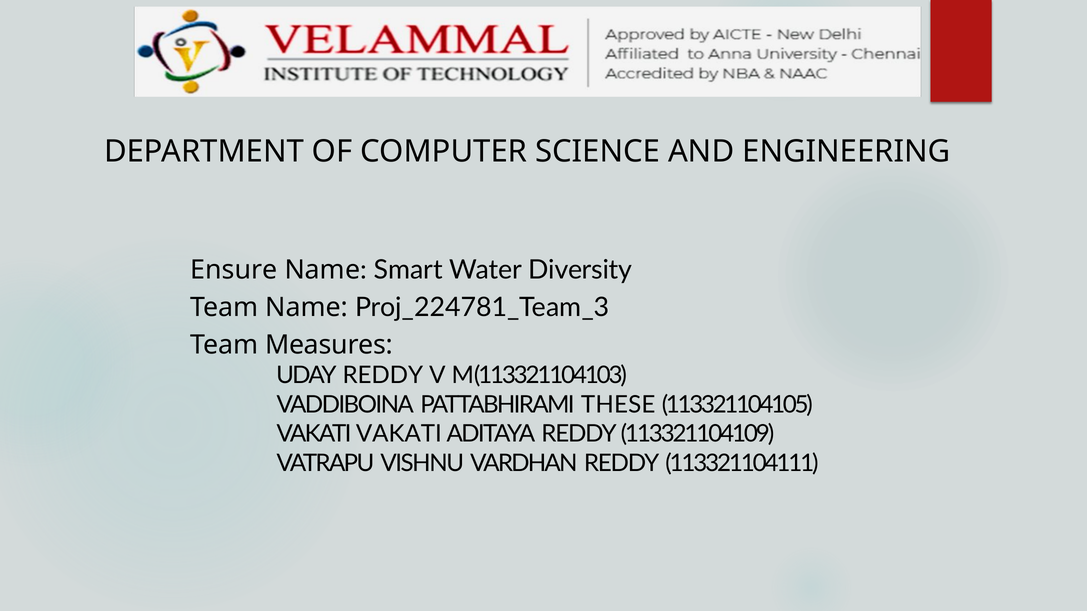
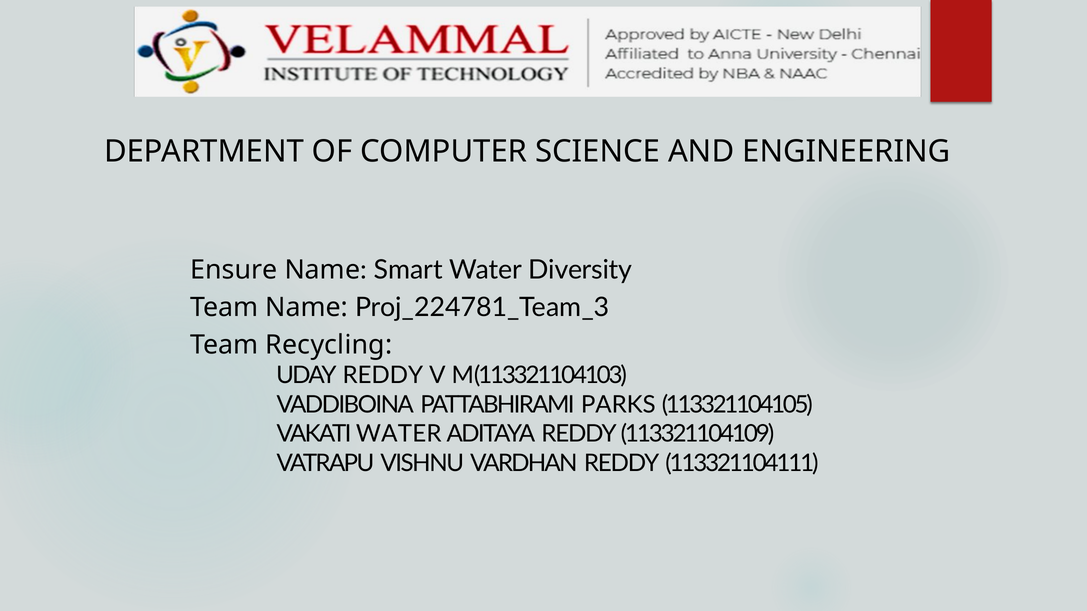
Measures: Measures -> Recycling (329, 345)
THESE: THESE -> PARKS (618, 405)
VAKATI VAKATI: VAKATI -> WATER (399, 434)
